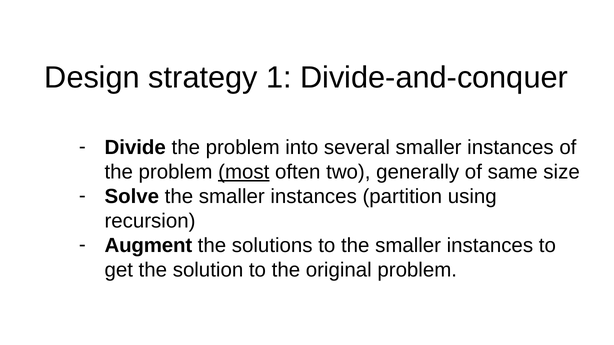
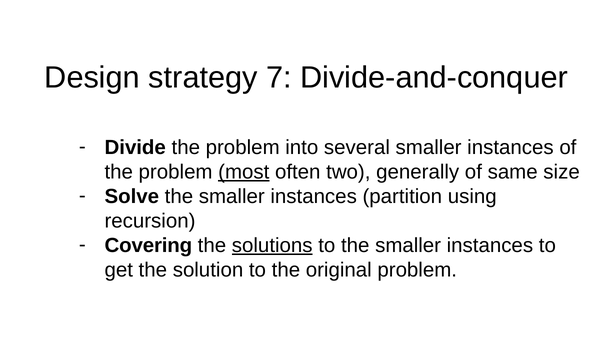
1: 1 -> 7 (279, 78)
Augment: Augment -> Covering (148, 246)
solutions underline: none -> present (272, 246)
